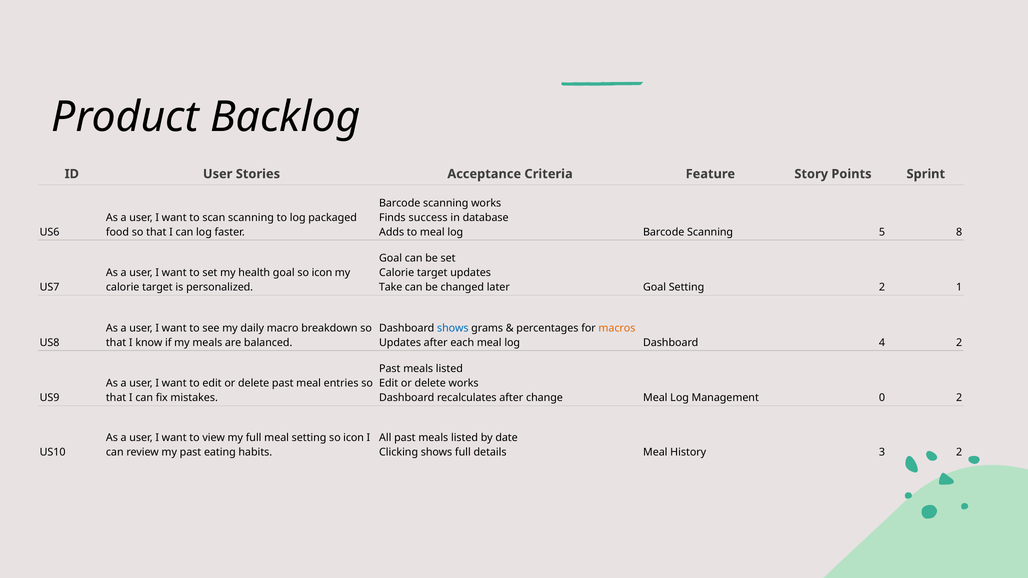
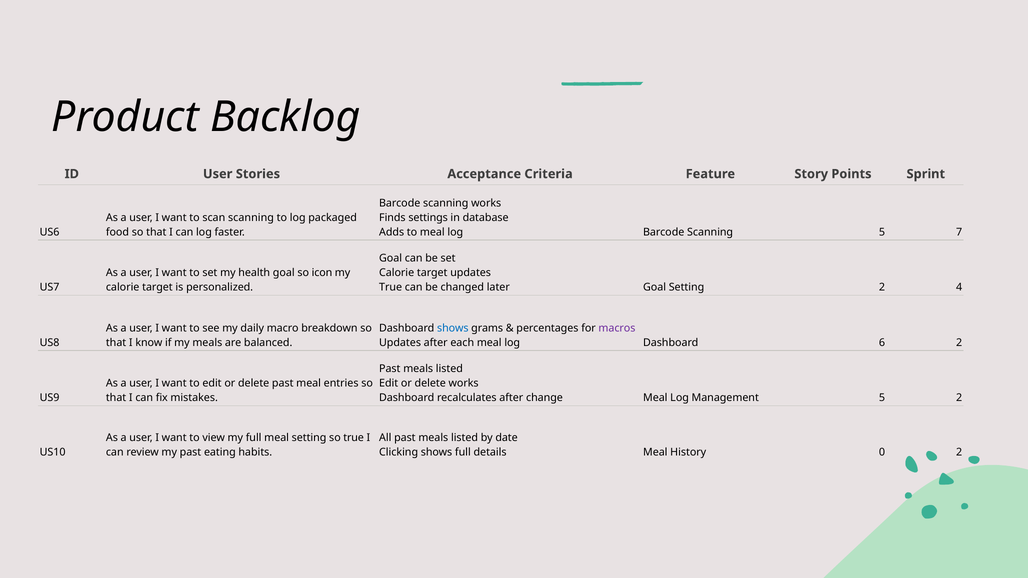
success: success -> settings (428, 218)
8: 8 -> 7 (959, 232)
Take: Take -> True (391, 288)
1: 1 -> 4 (959, 288)
macros colour: orange -> purple (617, 328)
4: 4 -> 6 (882, 343)
Management 0: 0 -> 5 (882, 398)
icon: icon -> true (354, 438)
3: 3 -> 0 (882, 452)
